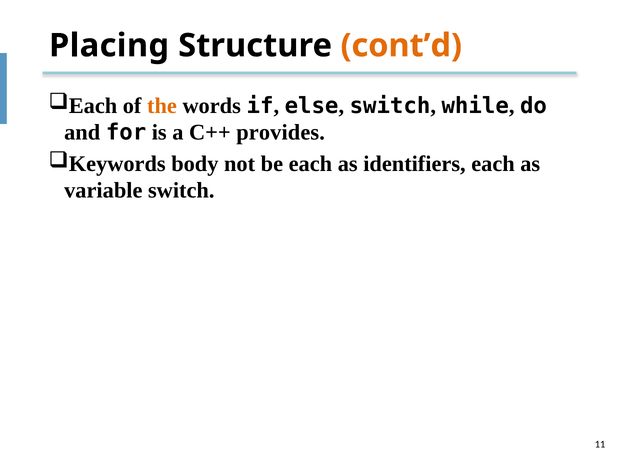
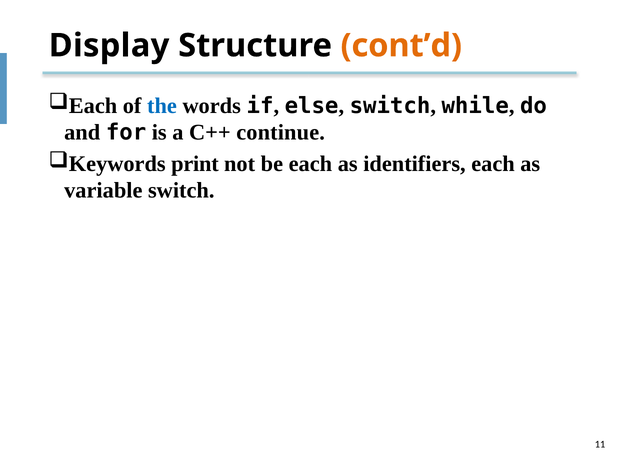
Placing: Placing -> Display (109, 46)
the colour: orange -> blue (162, 106)
provides: provides -> continue (281, 133)
body: body -> print (195, 164)
